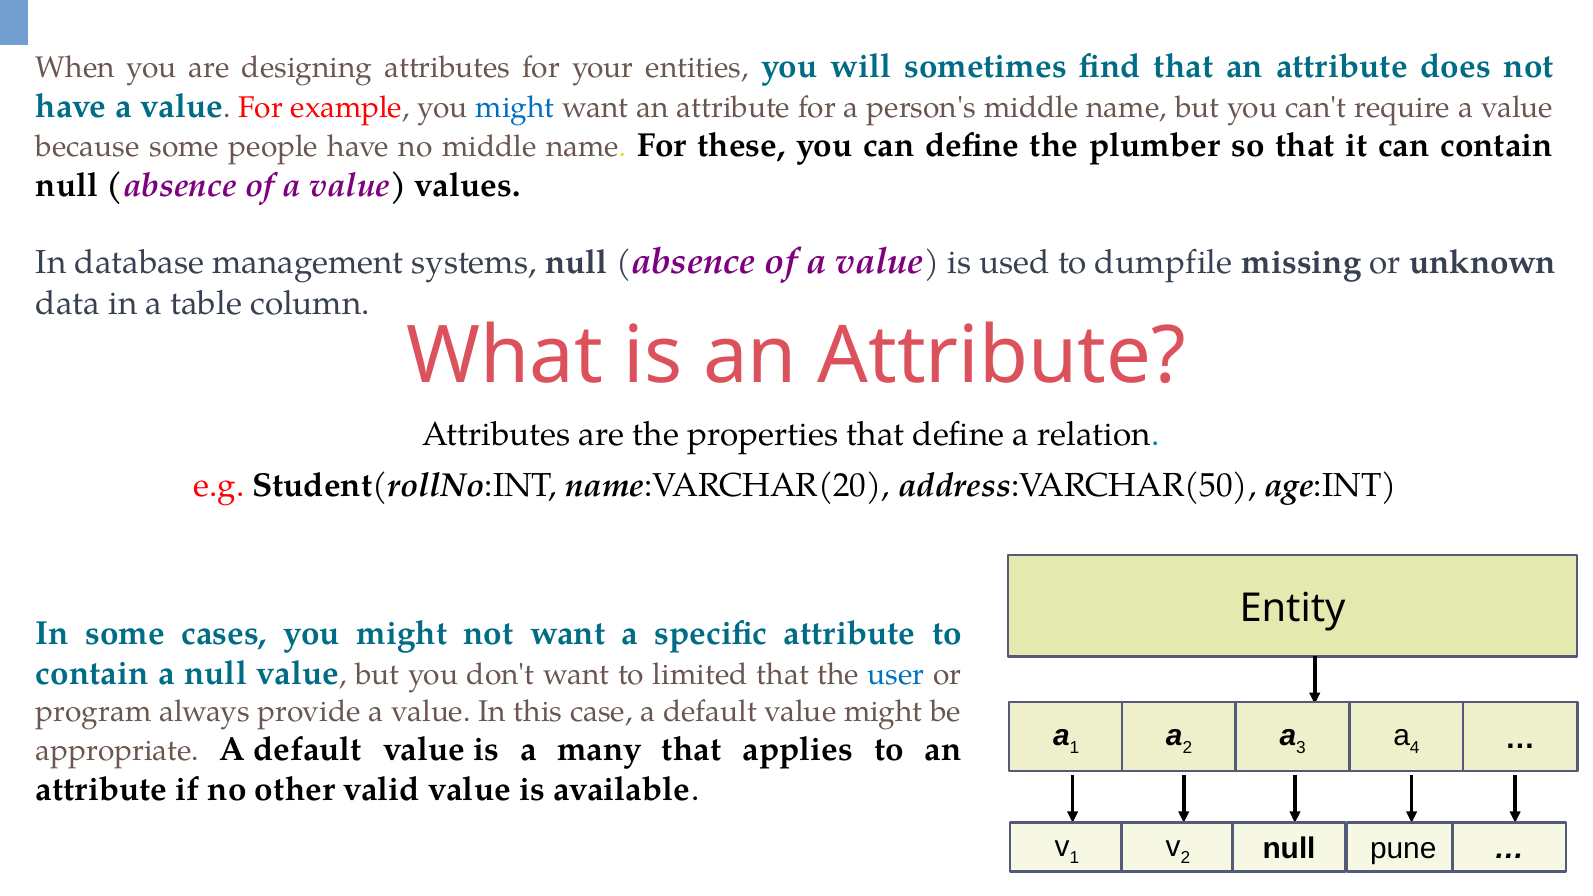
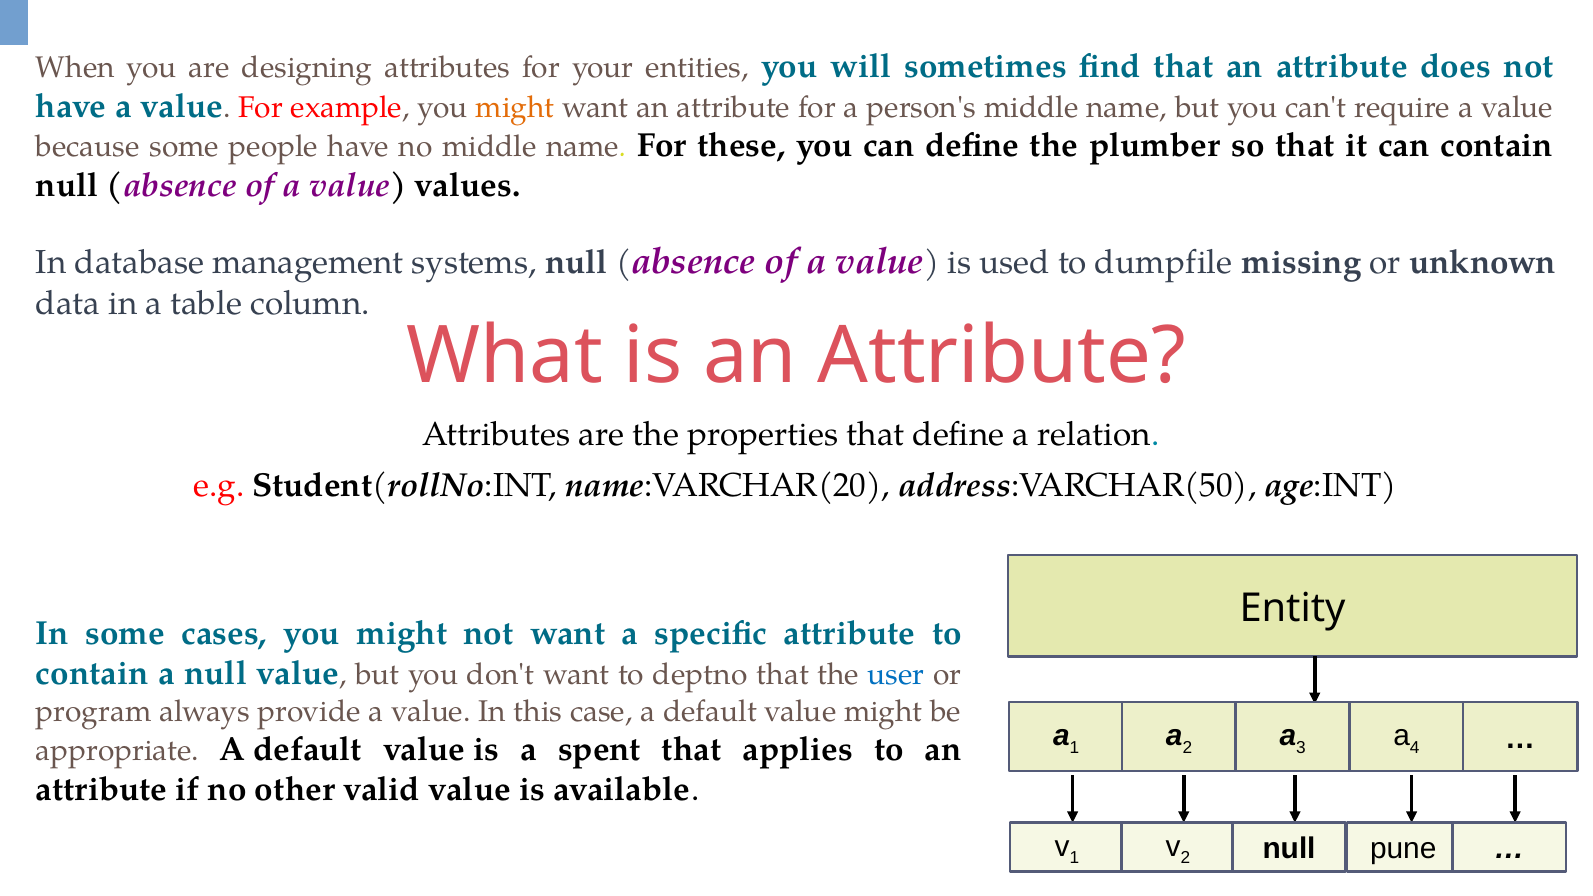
might colour: blue -> orange (515, 107)
limited: limited -> deptno (700, 675)
many: many -> spent (599, 749)
